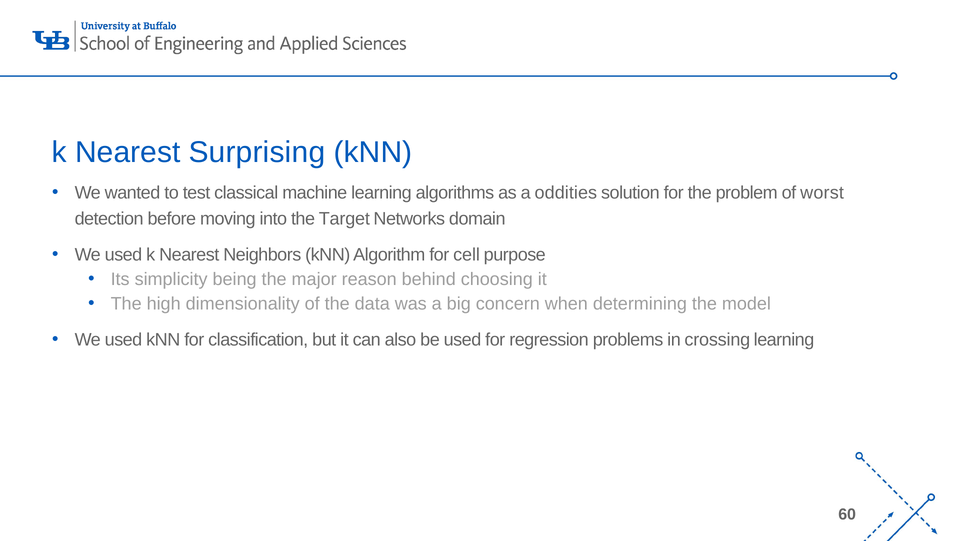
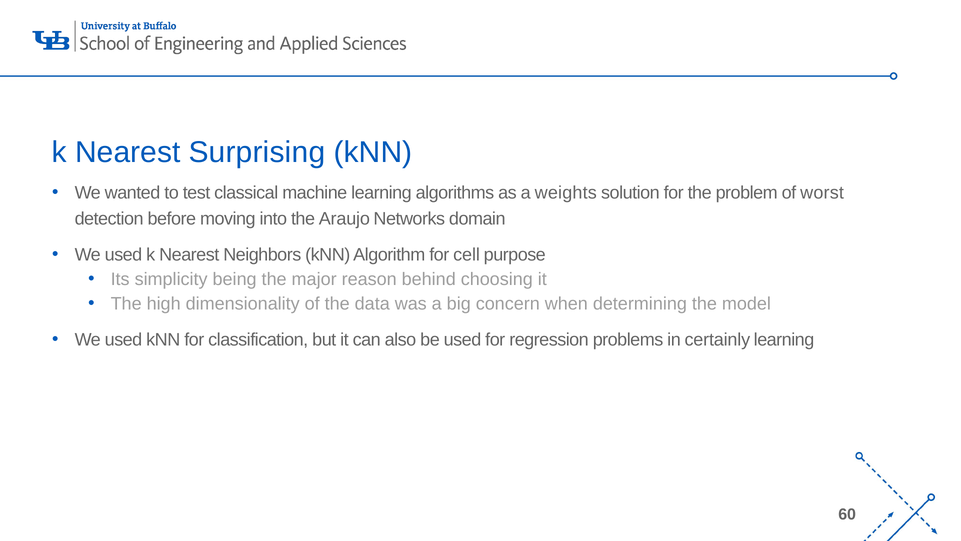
oddities: oddities -> weights (566, 193)
Target: Target -> Araujo (344, 219)
crossing: crossing -> certainly (717, 340)
